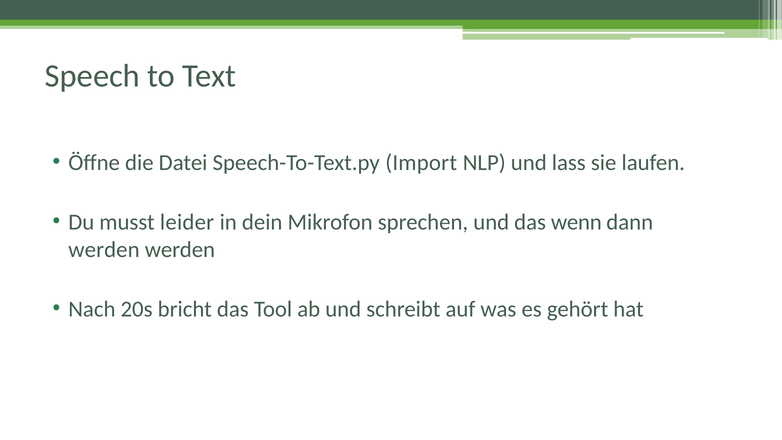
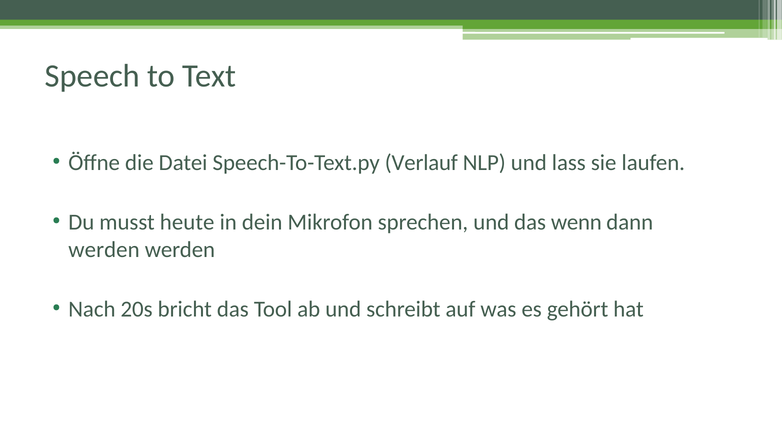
Import: Import -> Verlauf (421, 162)
leider: leider -> heute (187, 222)
